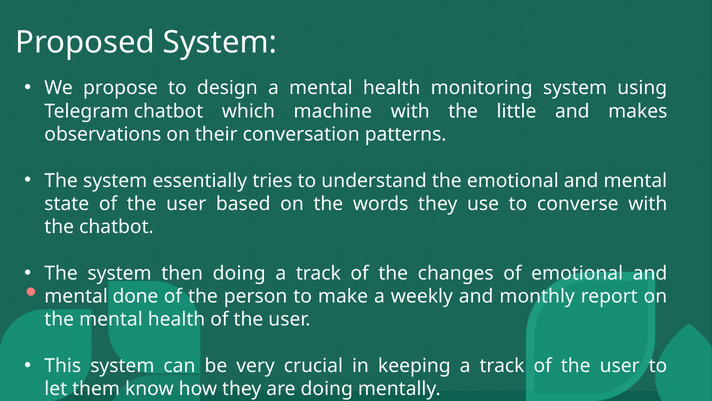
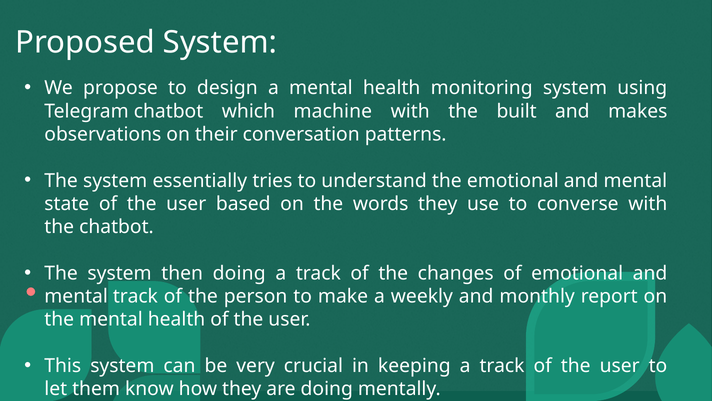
little: little -> built (517, 111)
mental done: done -> track (135, 296)
